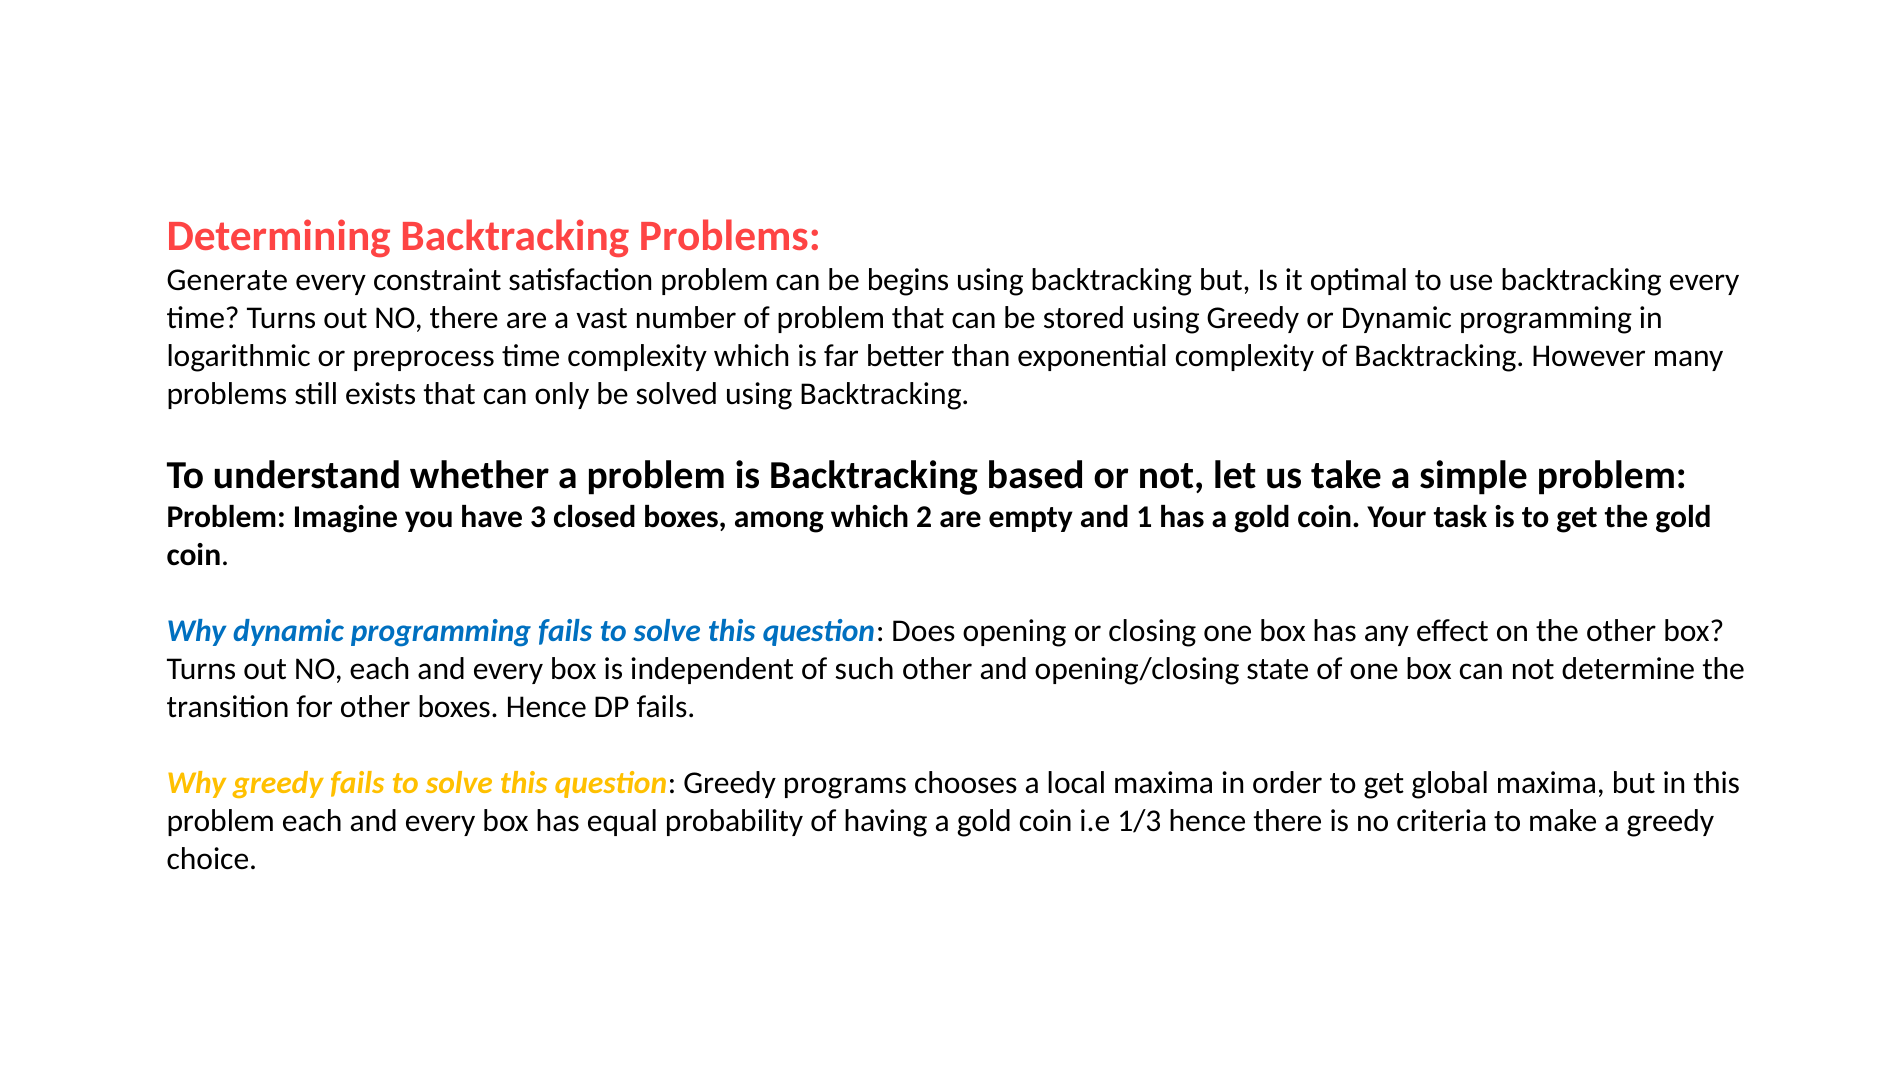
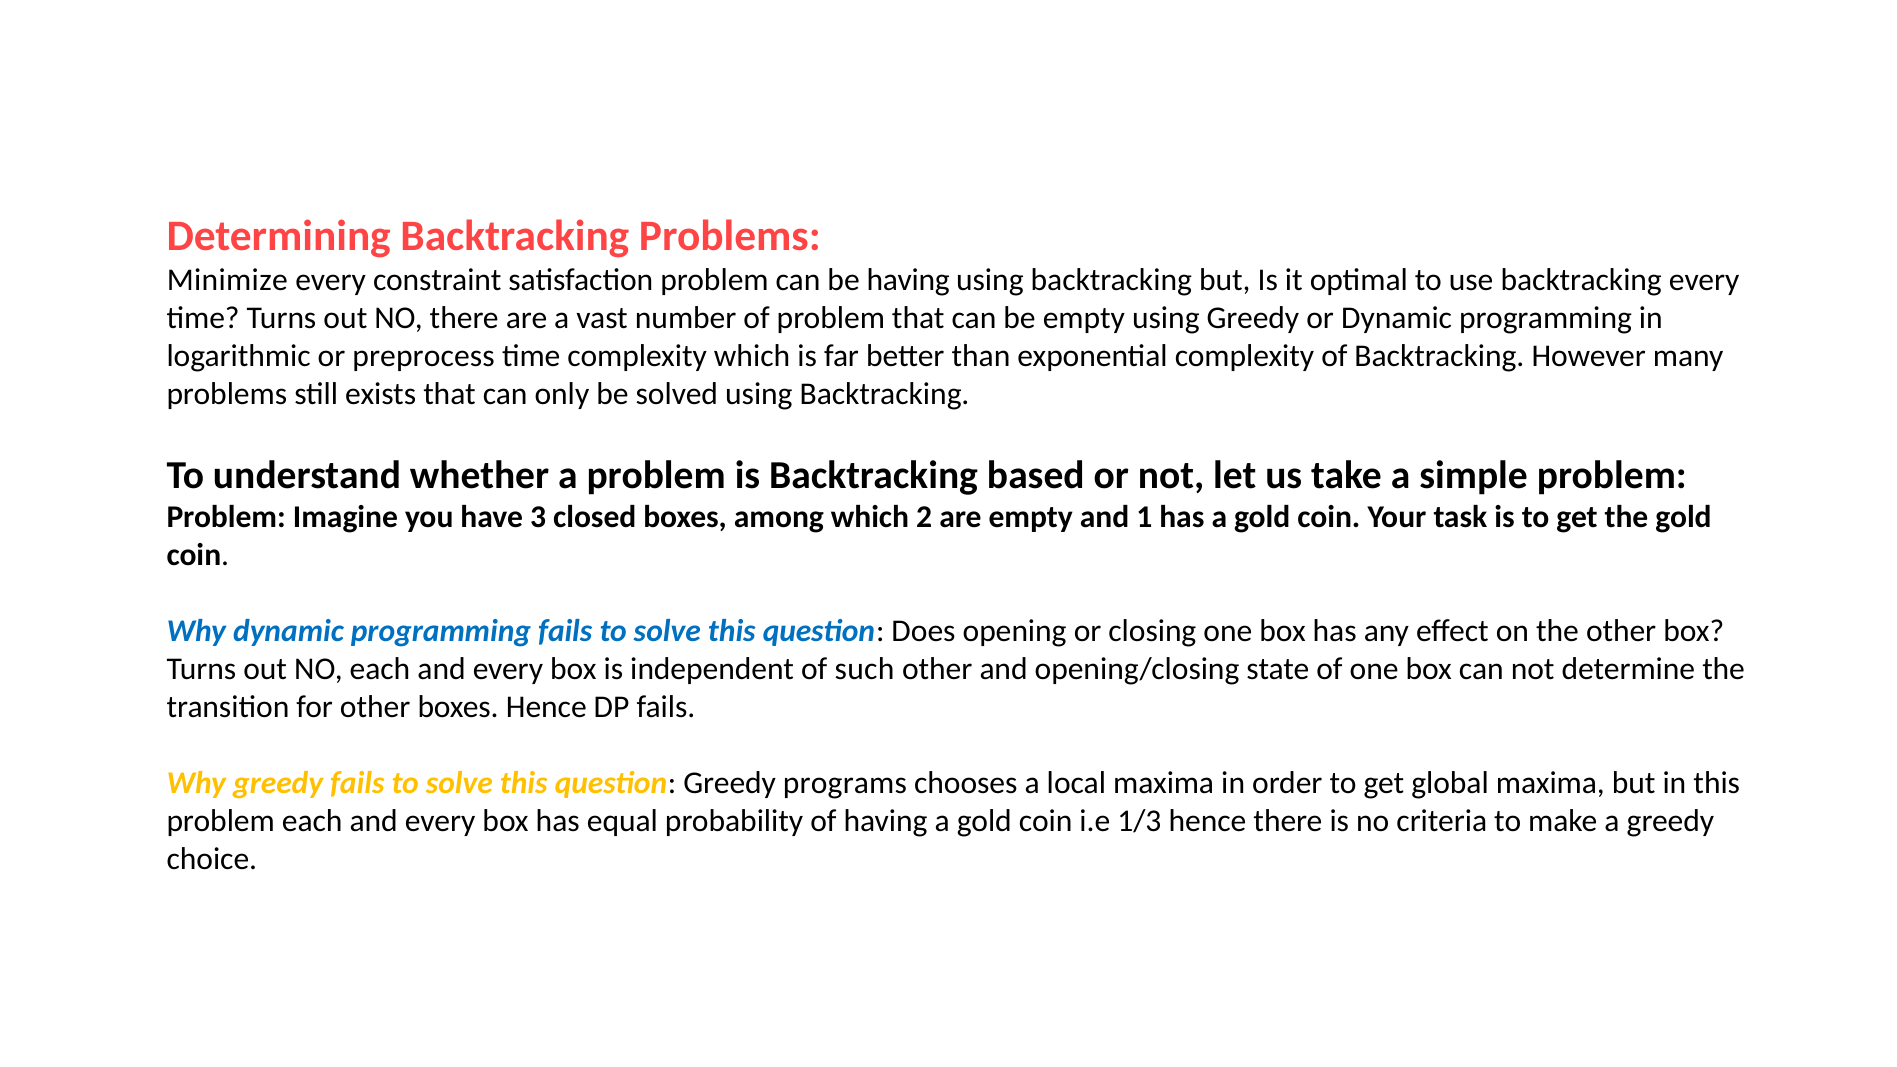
Generate: Generate -> Minimize (227, 280)
be begins: begins -> having (908, 280)
be stored: stored -> empty (1084, 318)
